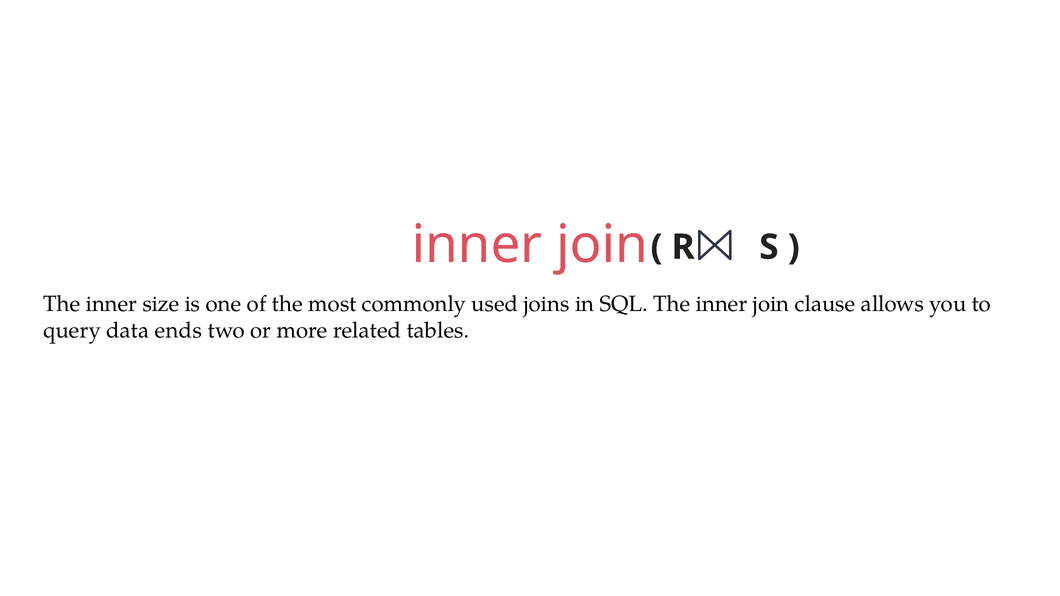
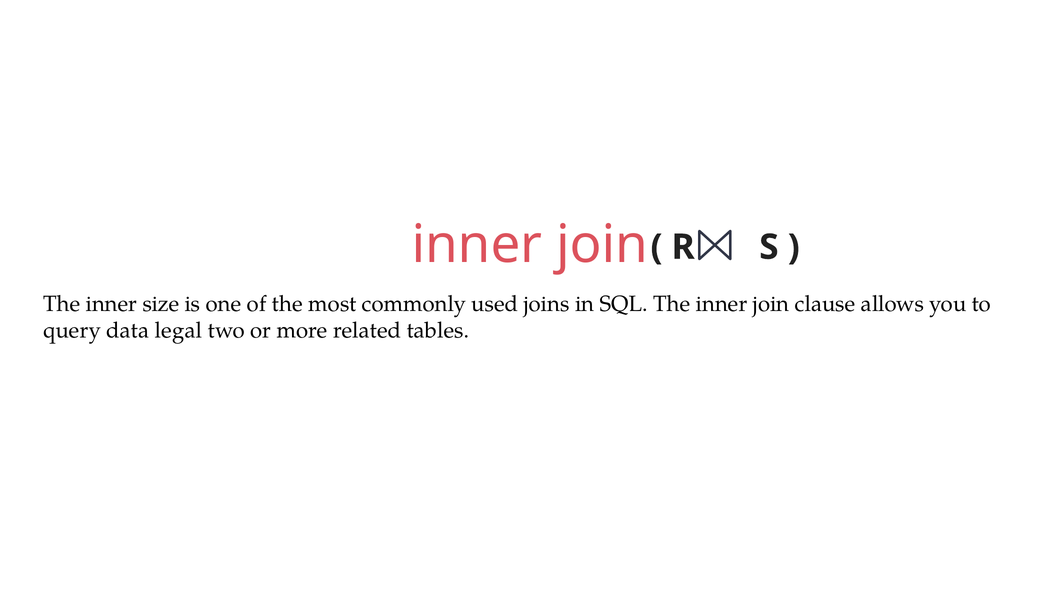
ends: ends -> legal (178, 331)
